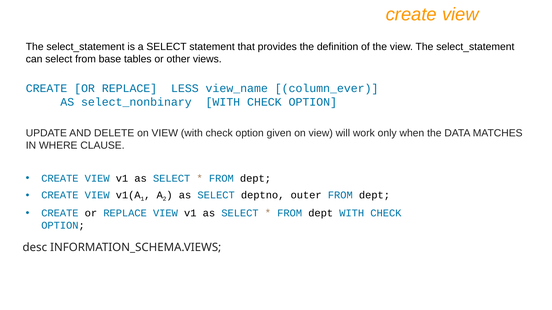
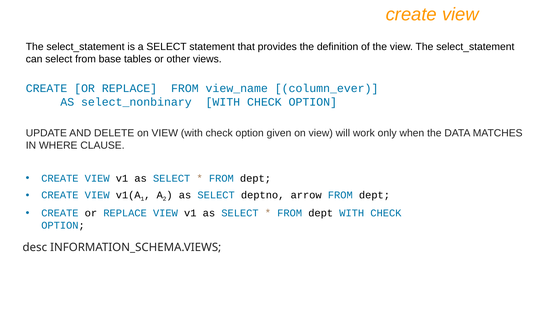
REPLACE LESS: LESS -> FROM (185, 88)
outer: outer -> arrow (306, 195)
